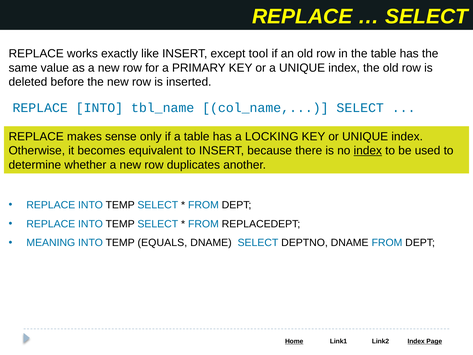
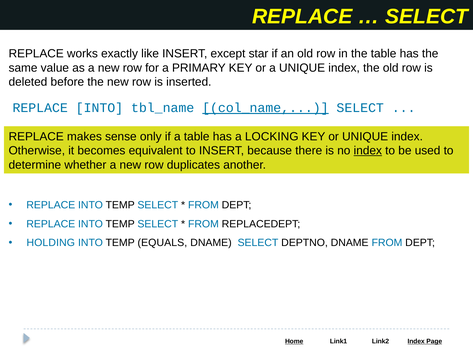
tool: tool -> star (259, 54)
col_name underline: none -> present (265, 108)
MEANING: MEANING -> HOLDING (51, 243)
